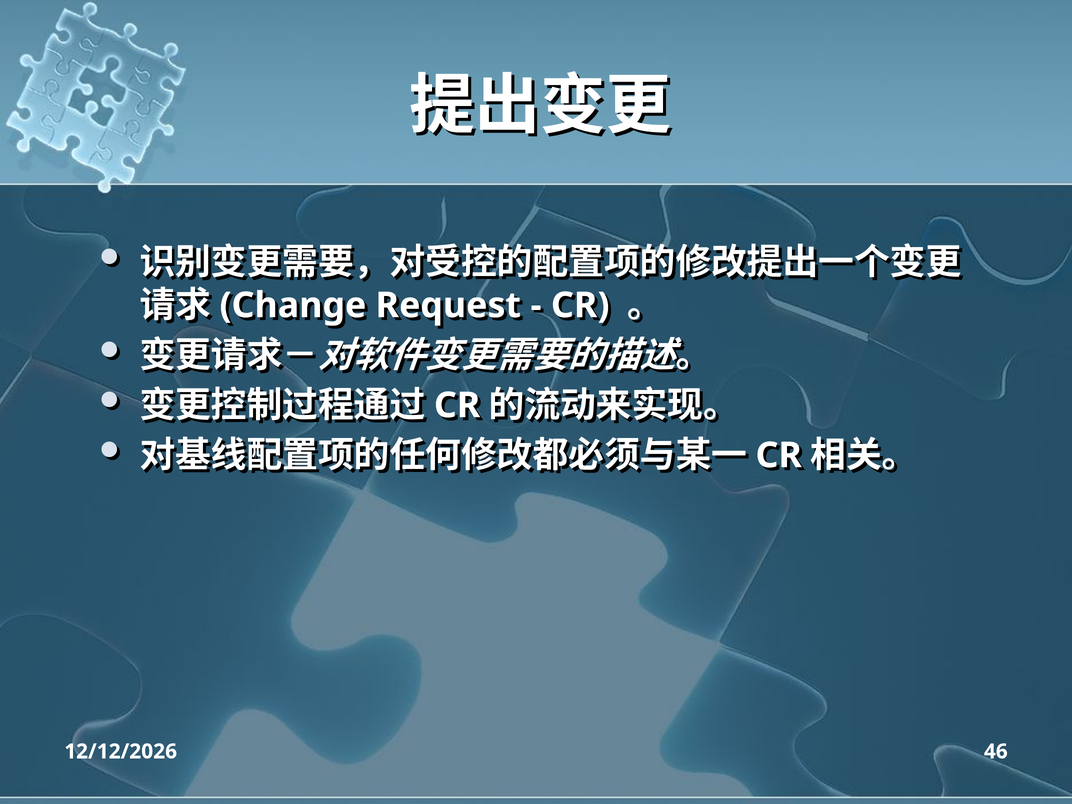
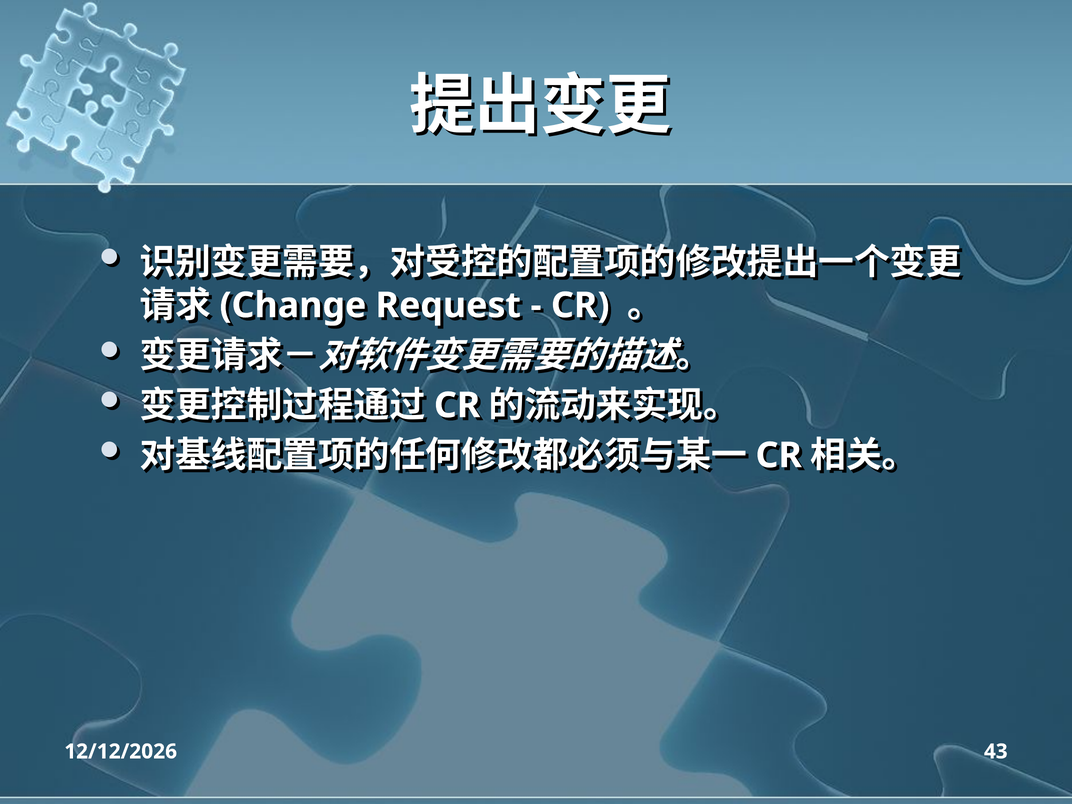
46: 46 -> 43 (996, 751)
